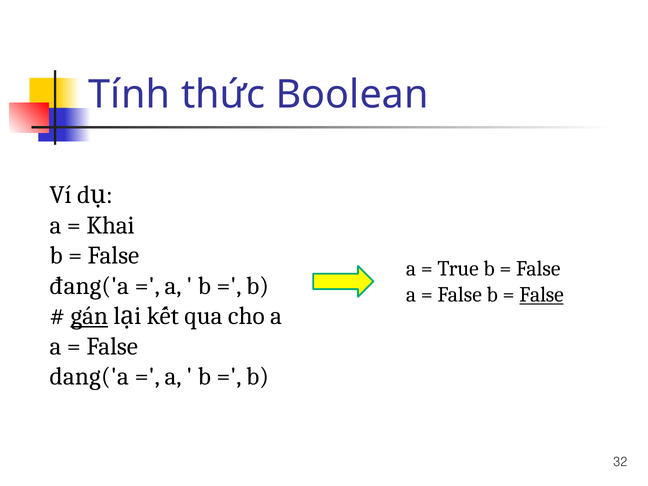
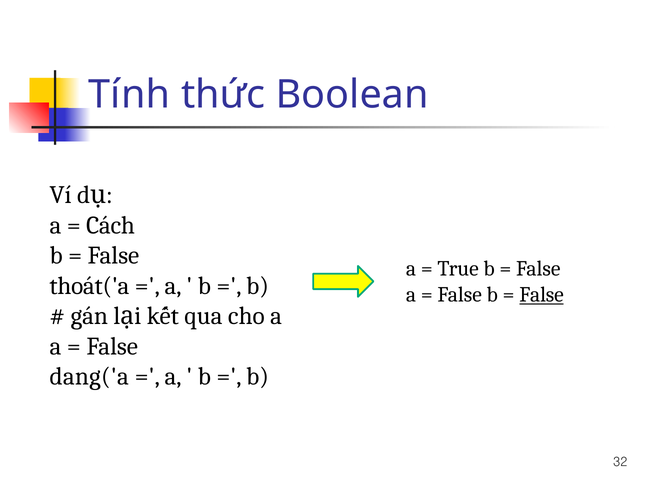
Khai: Khai -> Cách (111, 225)
đang('a: đang('a -> thoát('a (89, 286)
gán underline: present -> none (89, 316)
